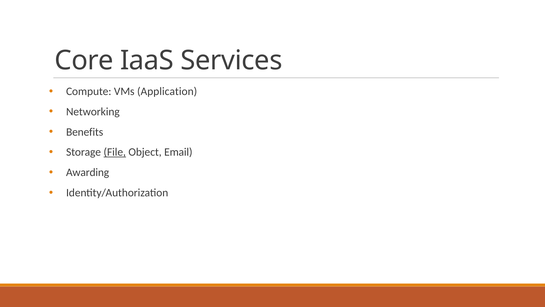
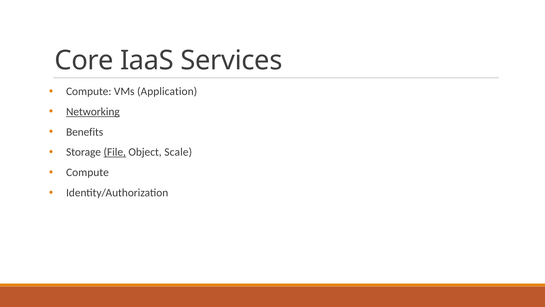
Networking underline: none -> present (93, 112)
Email: Email -> Scale (178, 152)
Awarding: Awarding -> Compute (87, 172)
